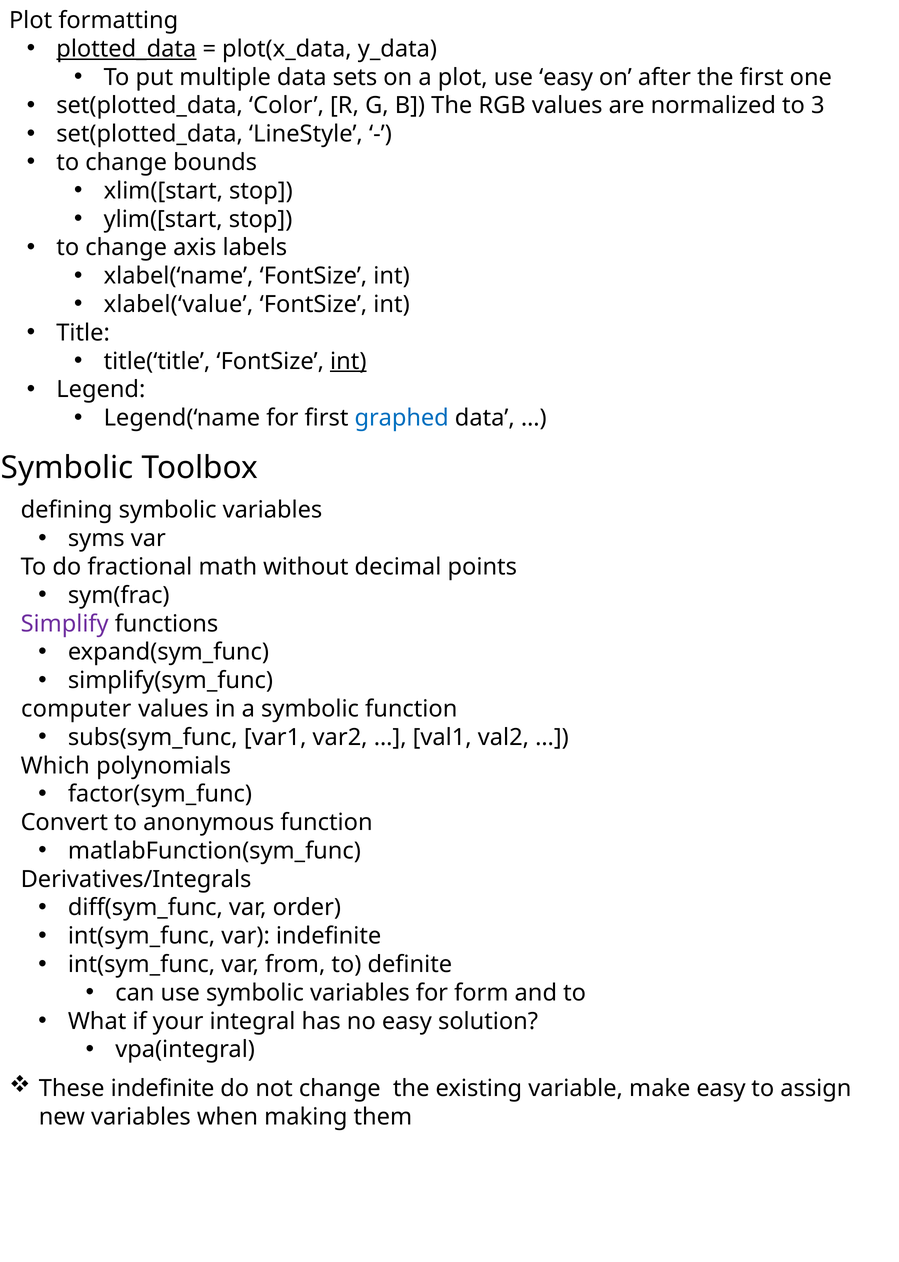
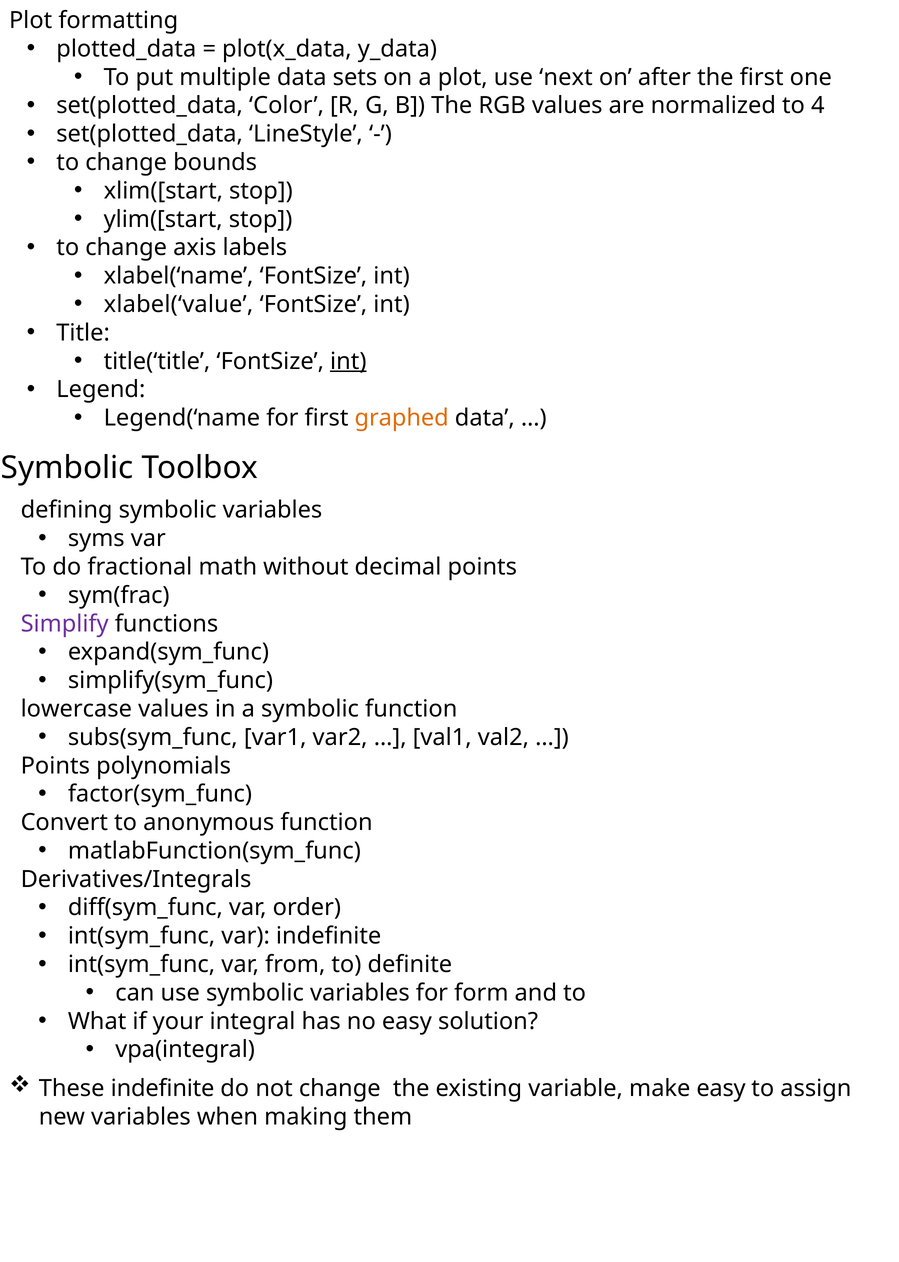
plotted_data underline: present -> none (126, 49)
use easy: easy -> next (566, 77)
3: 3 -> 4 (818, 106)
graphed colour: blue -> orange (402, 418)
computer: computer -> lowercase (76, 709)
Which: Which -> Points (55, 766)
